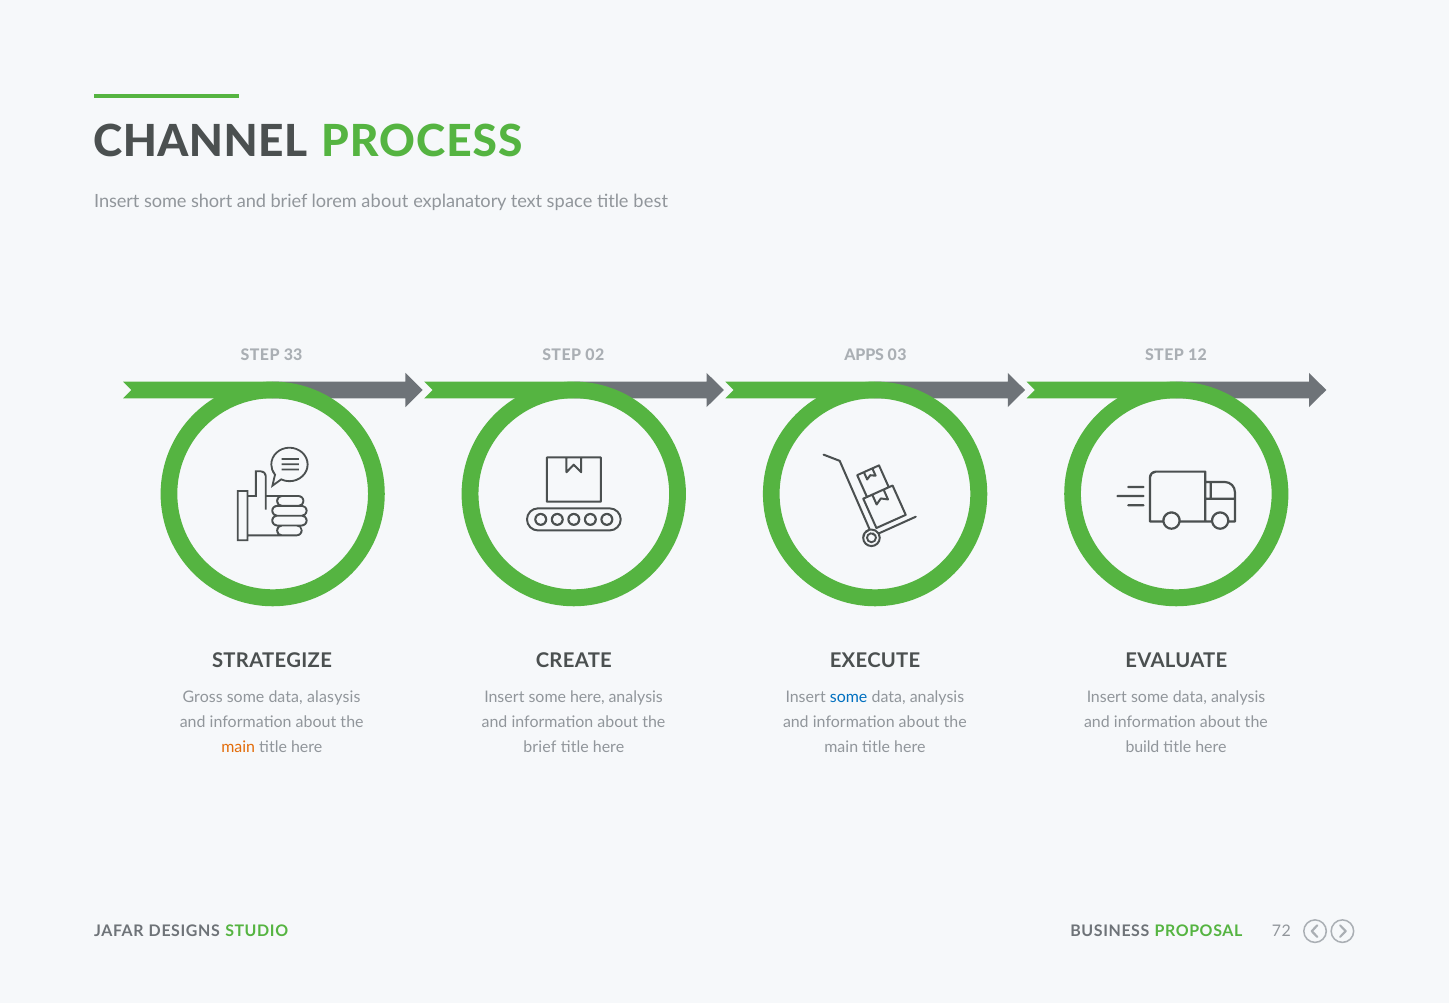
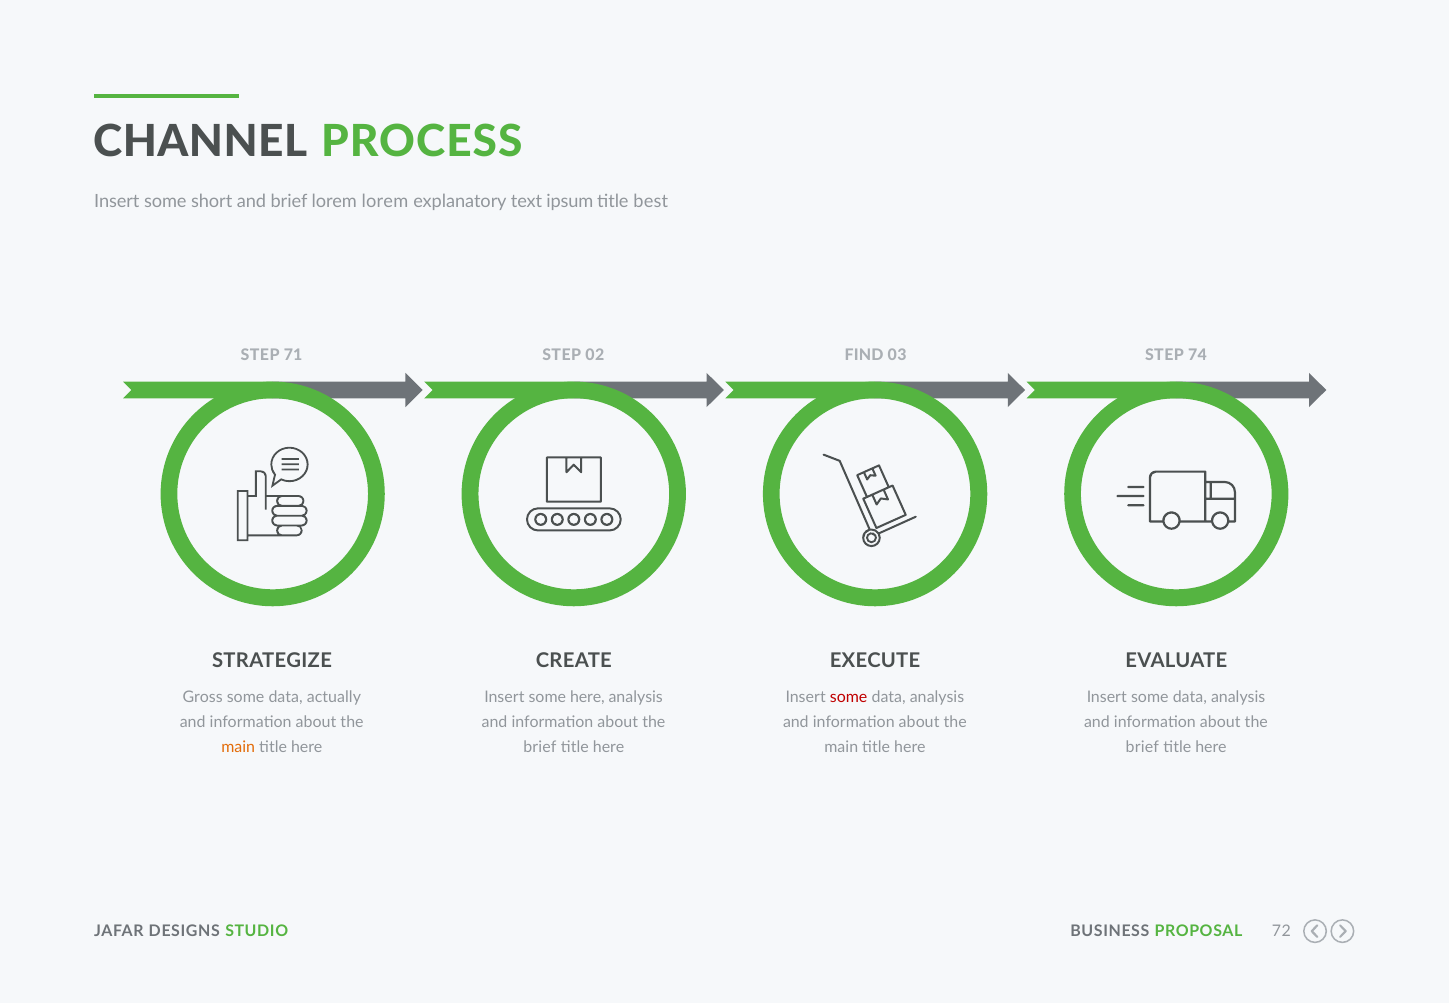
lorem about: about -> lorem (385, 202)
space: space -> ipsum (570, 202)
33: 33 -> 71 (293, 355)
APPS: APPS -> FIND (864, 355)
12: 12 -> 74 (1198, 355)
alasysis: alasysis -> actually (334, 697)
some colour: blue -> red (849, 697)
build: build -> brief (1142, 747)
